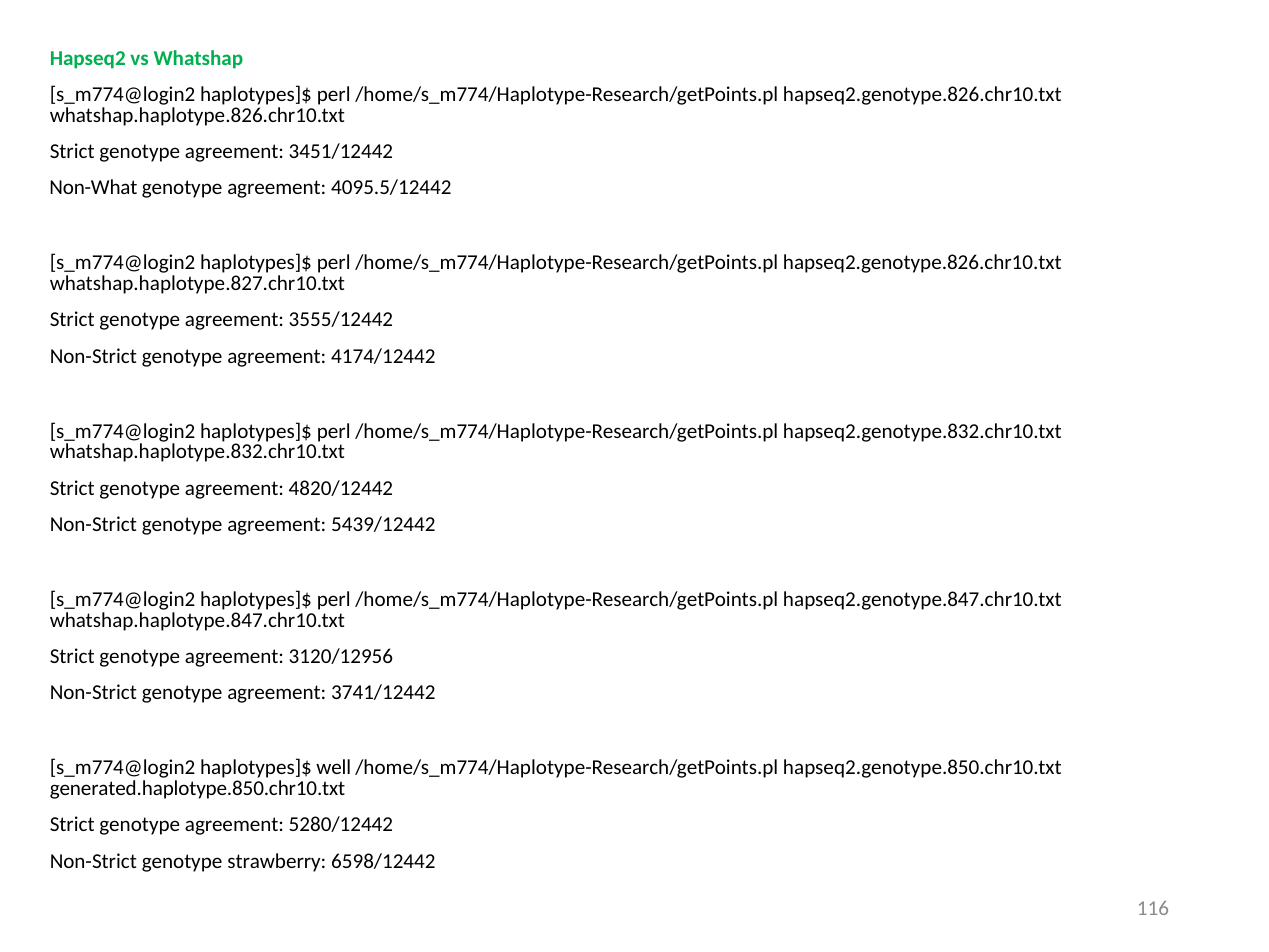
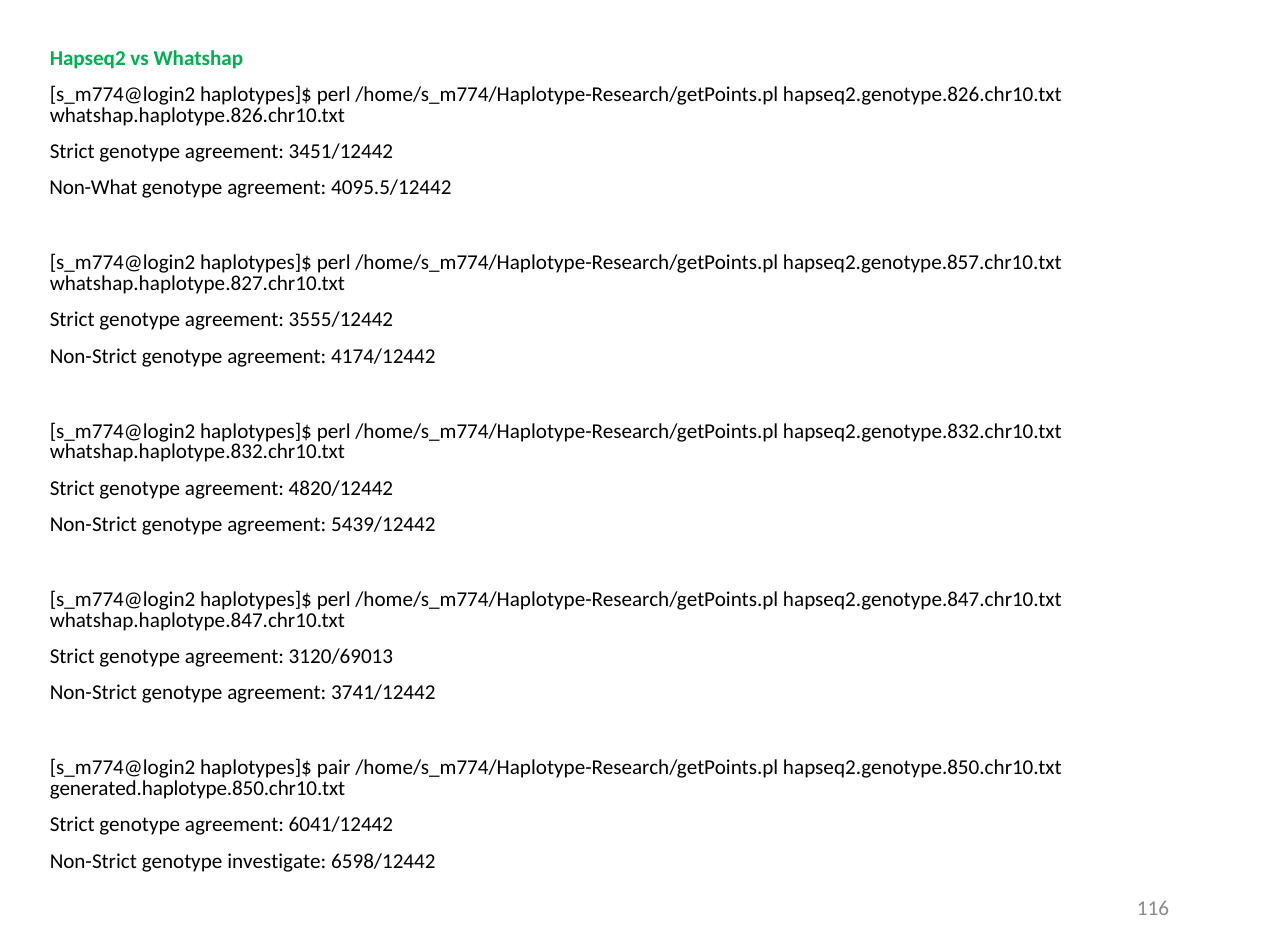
hapseq2.genotype.826.chr10.txt: hapseq2.genotype.826.chr10.txt -> hapseq2.genotype.857.chr10.txt (922, 263)
3120/12956: 3120/12956 -> 3120/69013 (341, 656)
well: well -> pair (334, 768)
5280/12442: 5280/12442 -> 6041/12442 (341, 825)
strawberry: strawberry -> investigate (277, 861)
